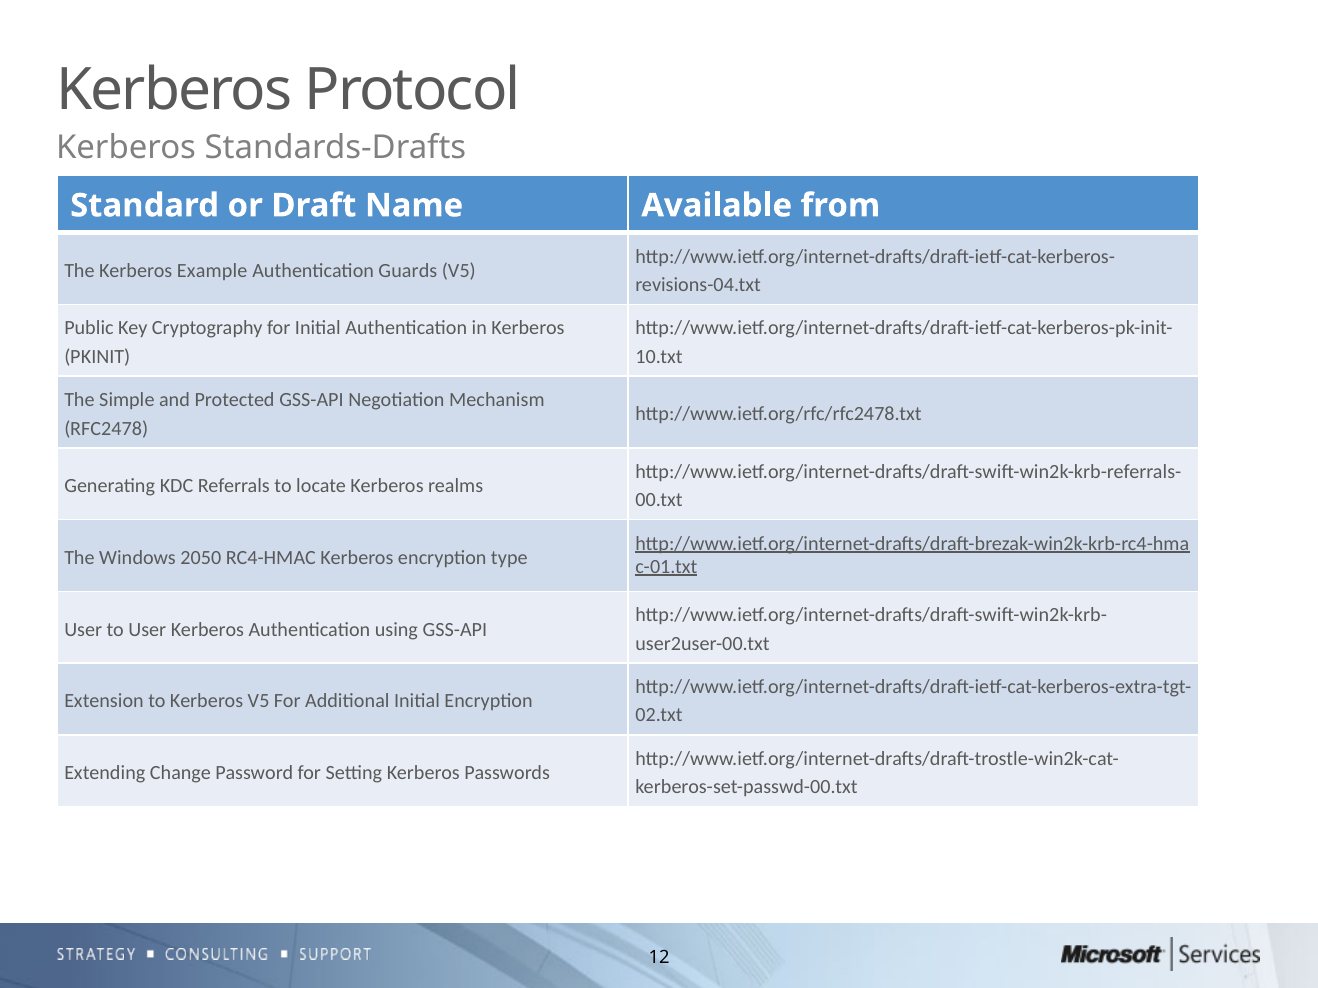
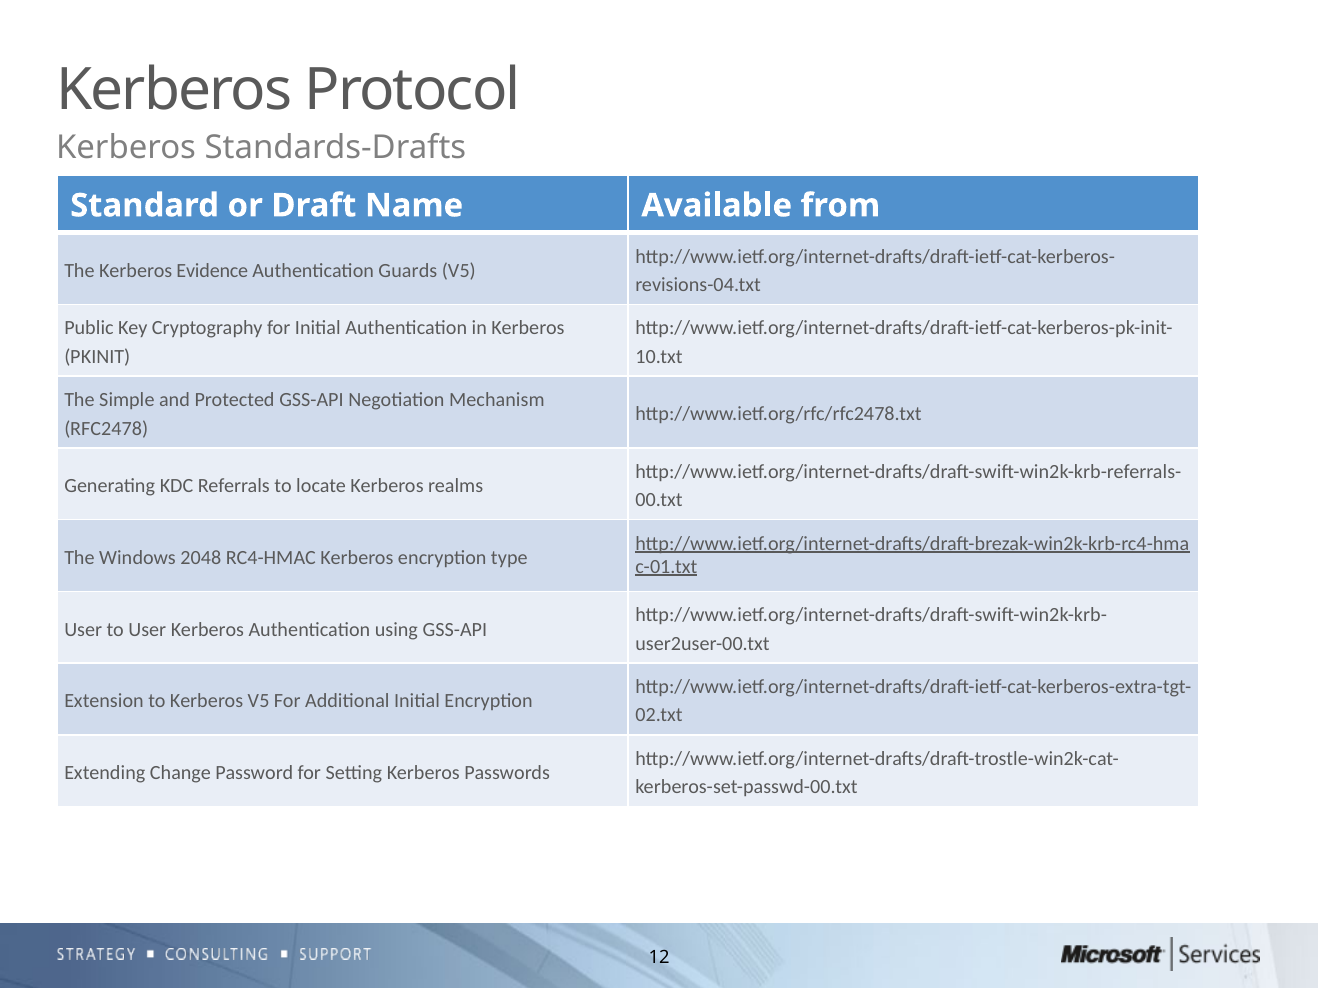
Example: Example -> Evidence (212, 271)
2050: 2050 -> 2048 (201, 558)
